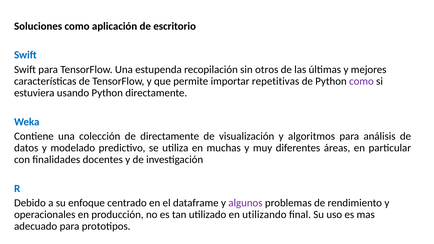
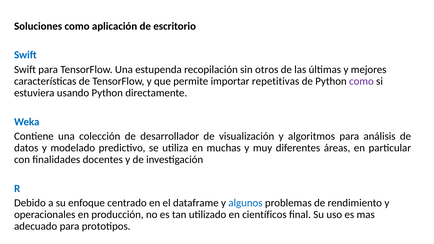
de directamente: directamente -> desarrollador (170, 136)
algunos colour: purple -> blue (245, 203)
utilizando: utilizando -> científicos (264, 215)
